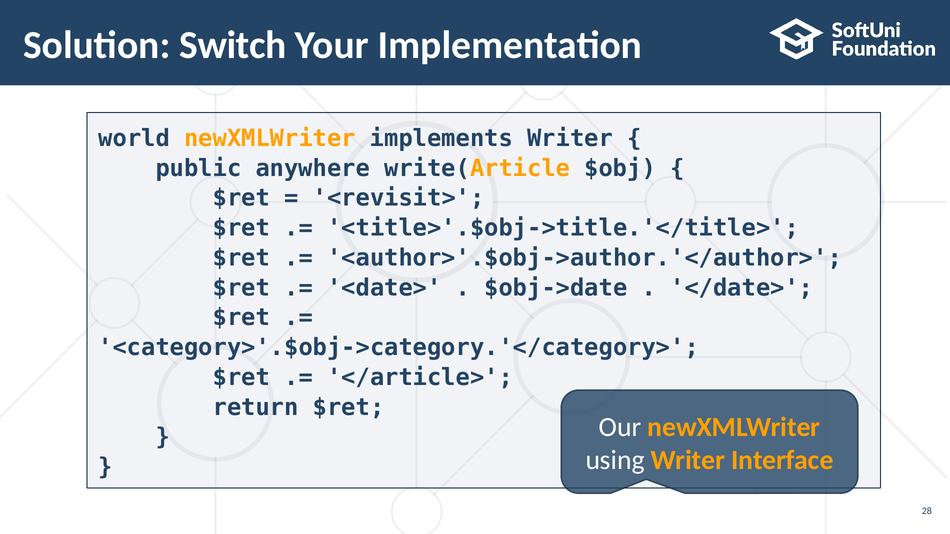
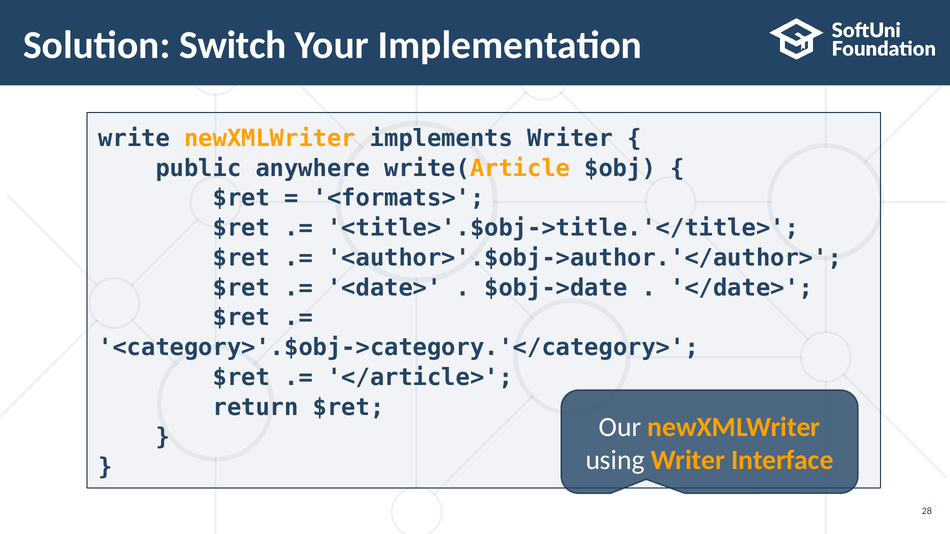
world: world -> write (134, 138)
<revisit>: <revisit> -> <formats> (399, 198)
